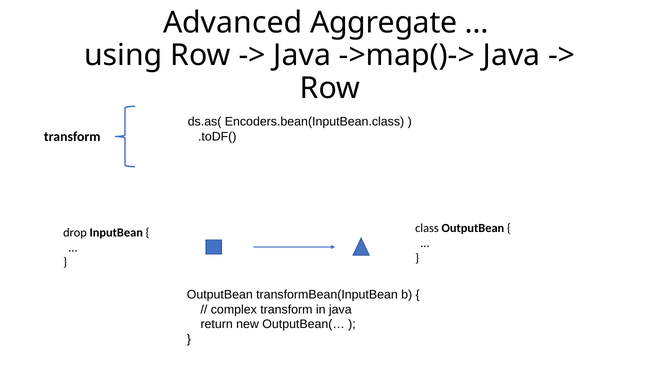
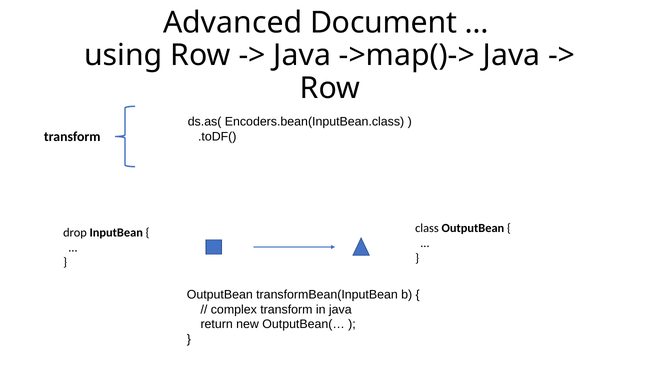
Aggregate: Aggregate -> Document (384, 23)
